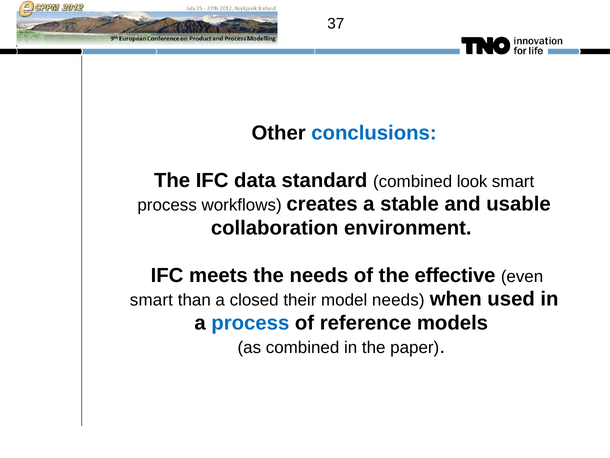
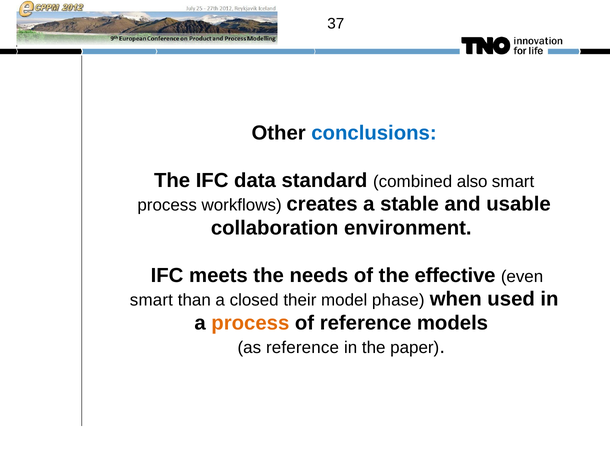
look: look -> also (472, 181)
model needs: needs -> phase (398, 300)
process colour: blue -> orange (250, 322)
as combined: combined -> reference (302, 347)
